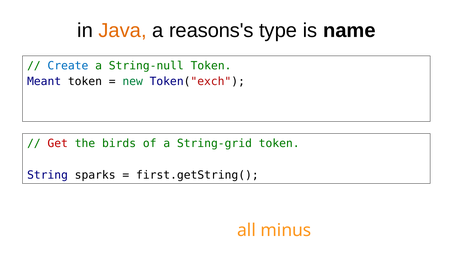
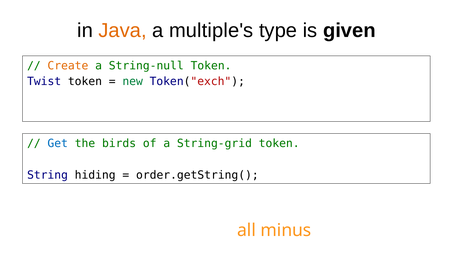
reasons's: reasons's -> multiple's (211, 31)
name: name -> given (349, 31)
Create colour: blue -> orange (68, 66)
Meant: Meant -> Twist (44, 81)
Get colour: red -> blue (58, 143)
sparks: sparks -> hiding (95, 175)
first.getString(: first.getString( -> order.getString( (197, 175)
